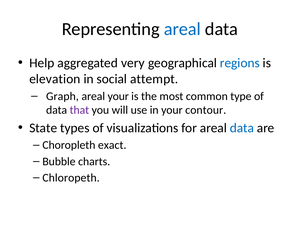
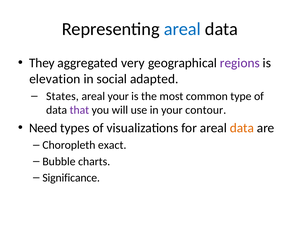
Help: Help -> They (42, 63)
regions colour: blue -> purple (240, 63)
attempt: attempt -> adapted (154, 79)
Graph: Graph -> States (62, 96)
State: State -> Need (43, 128)
data colour: blue -> orange (242, 128)
Chloropeth: Chloropeth -> Significance (71, 178)
